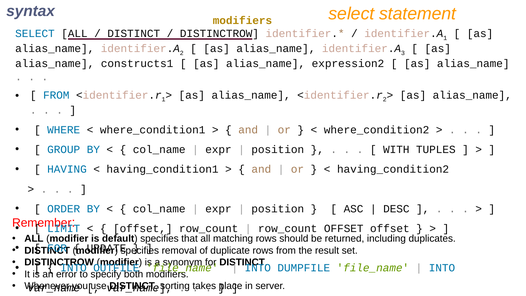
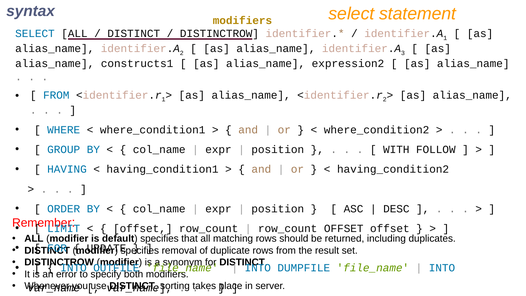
TUPLES: TUPLES -> FOLLOW (436, 150)
